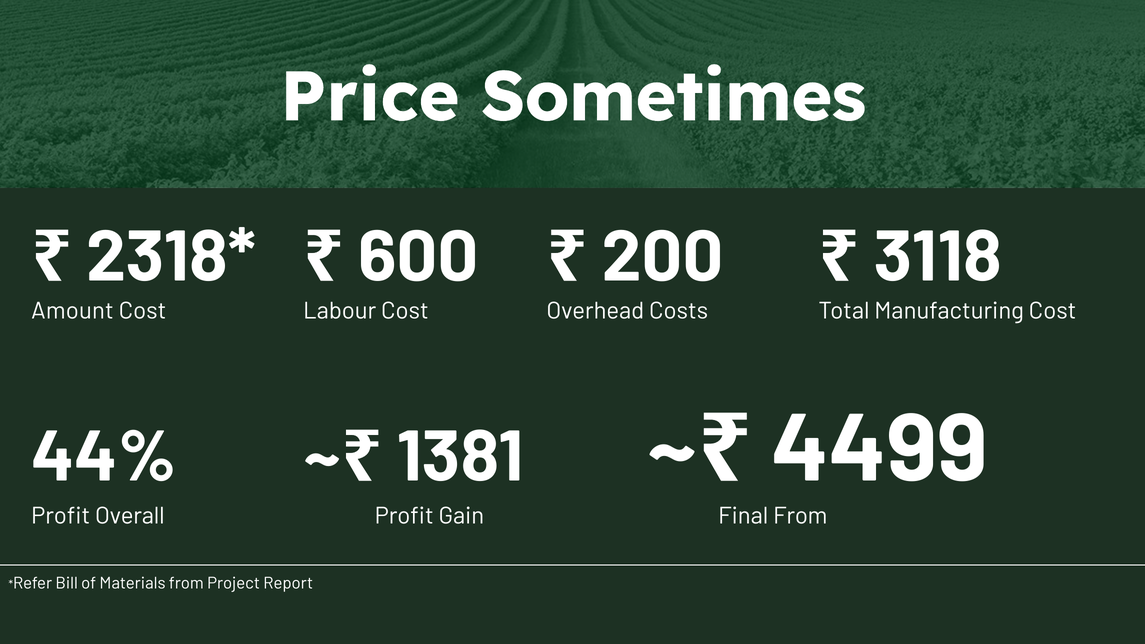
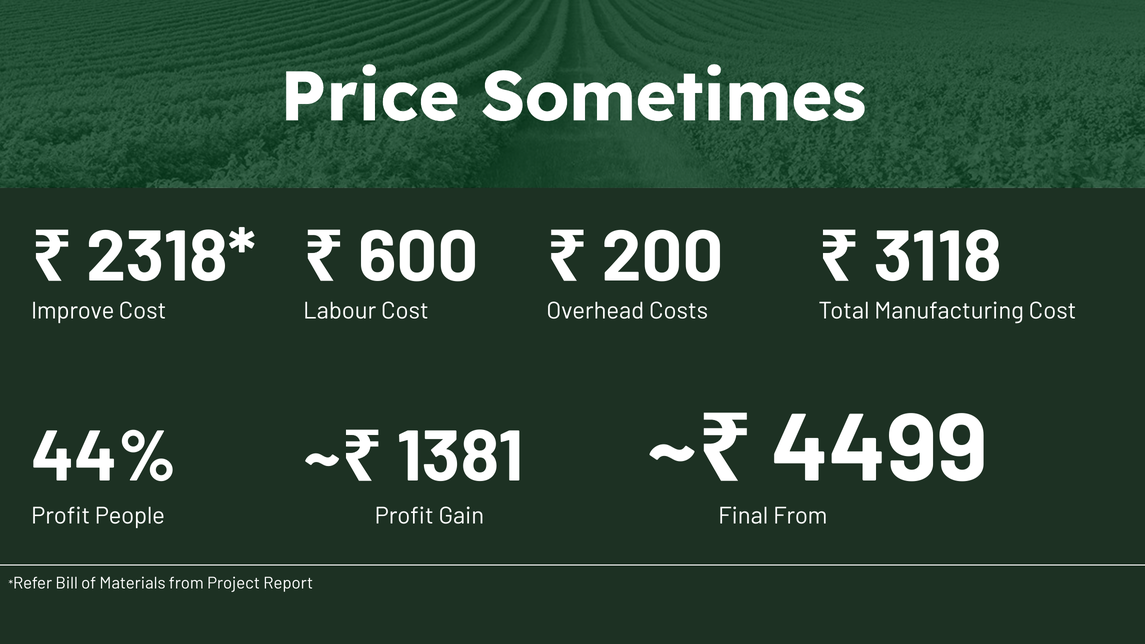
Amount: Amount -> Improve (73, 311)
Overall: Overall -> People (130, 516)
